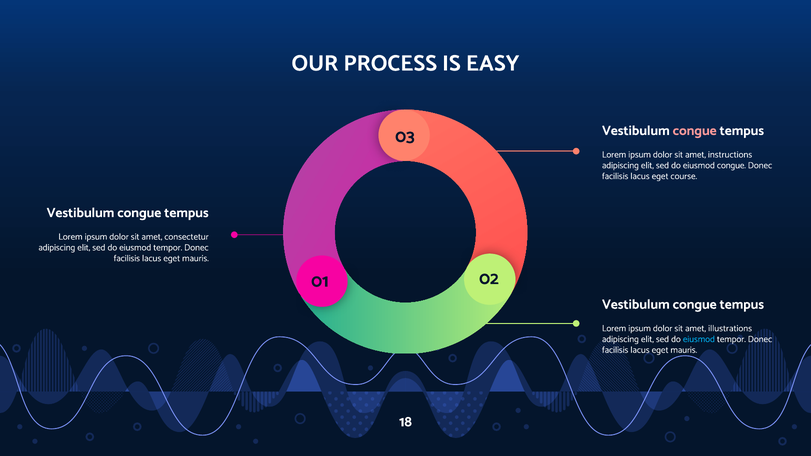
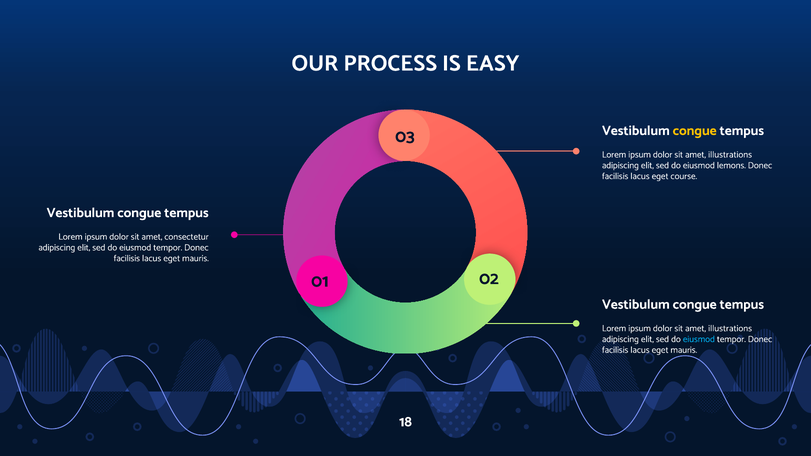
congue colour: pink -> yellow (695, 131)
instructions: instructions -> illustrations (730, 155)
eiusmod congue: congue -> lemons (731, 165)
